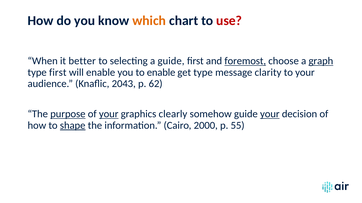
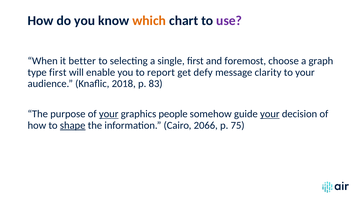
use colour: red -> purple (229, 21)
a guide: guide -> single (171, 61)
foremost underline: present -> none (245, 61)
graph underline: present -> none (321, 61)
to enable: enable -> report (161, 73)
get type: type -> defy (203, 73)
2043: 2043 -> 2018 (124, 84)
62: 62 -> 83 (156, 84)
purpose underline: present -> none (68, 114)
clearly: clearly -> people (173, 114)
2000: 2000 -> 2066 (206, 126)
55: 55 -> 75 (238, 126)
